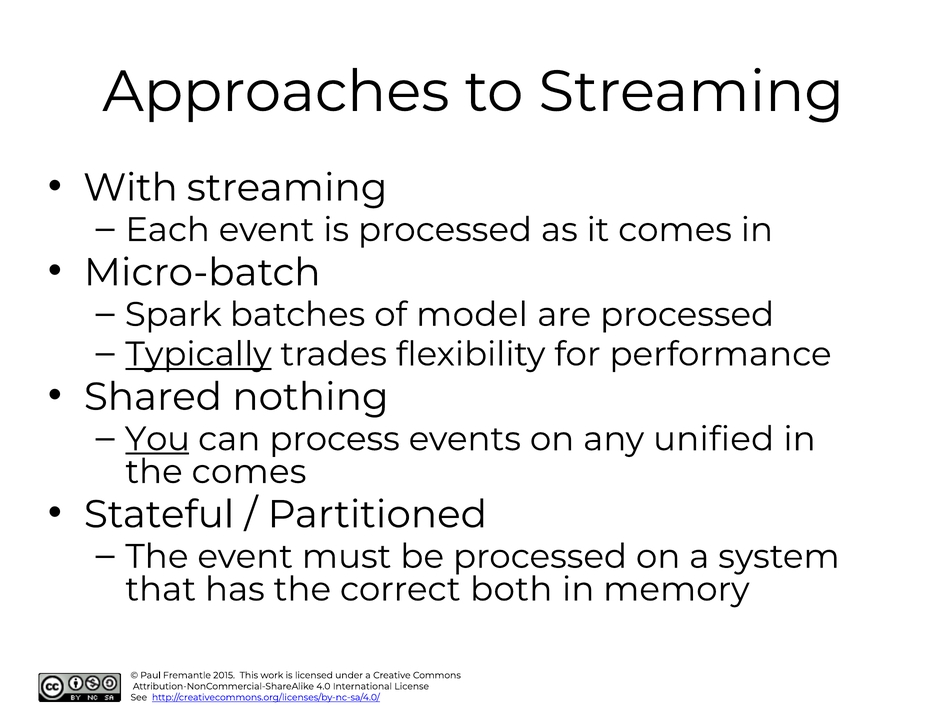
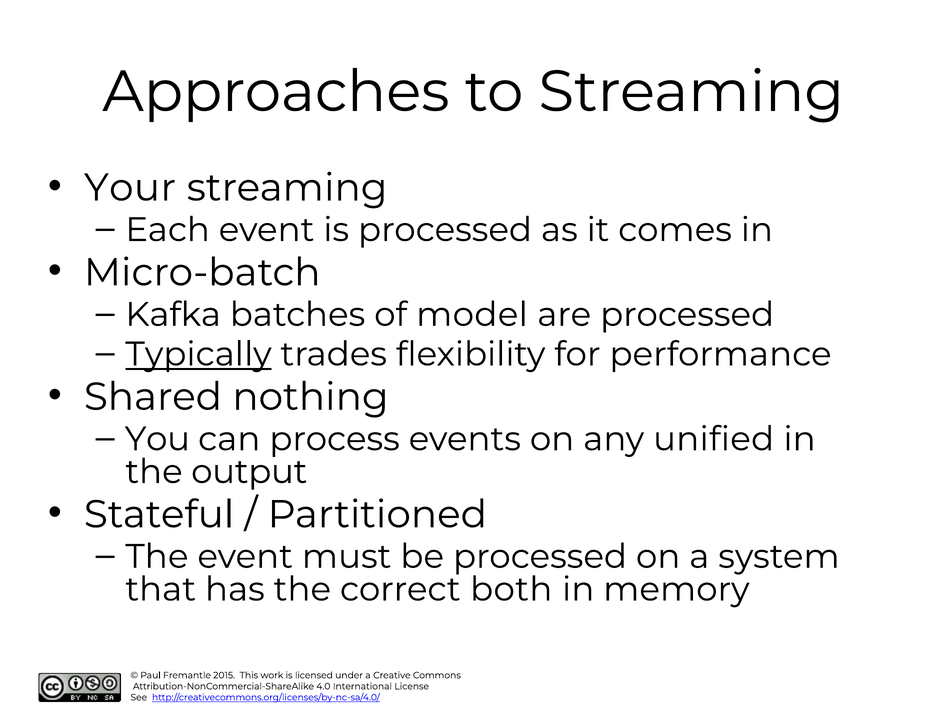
With: With -> Your (130, 188)
Spark: Spark -> Kafka (173, 314)
You underline: present -> none (157, 439)
the comes: comes -> output (249, 471)
